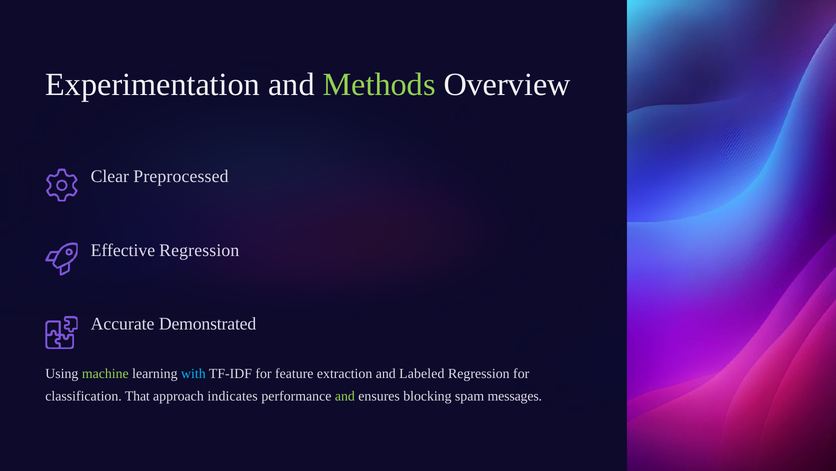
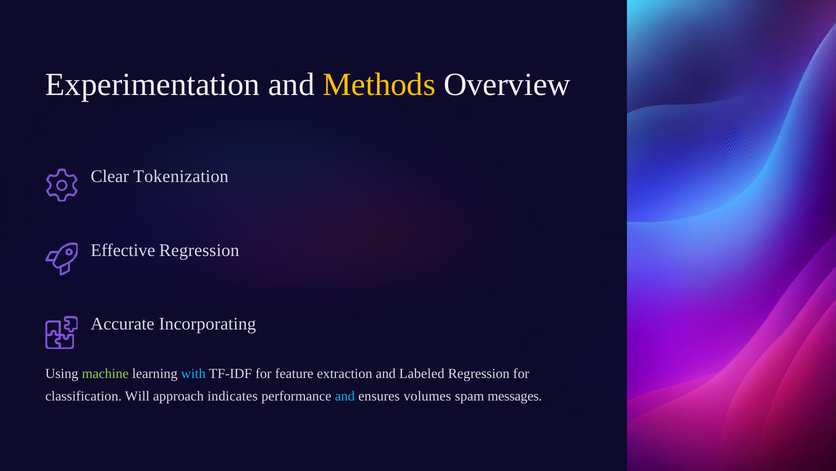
Methods colour: light green -> yellow (379, 84)
Preprocessed: Preprocessed -> Tokenization (181, 176)
Demonstrated: Demonstrated -> Incorporating (207, 323)
That: That -> Will (137, 396)
and colour: light green -> light blue (345, 396)
blocking: blocking -> volumes (427, 396)
